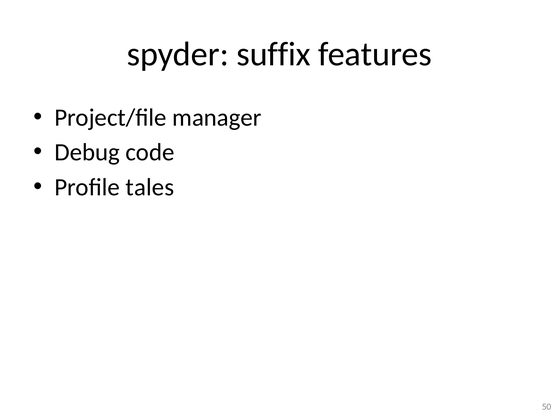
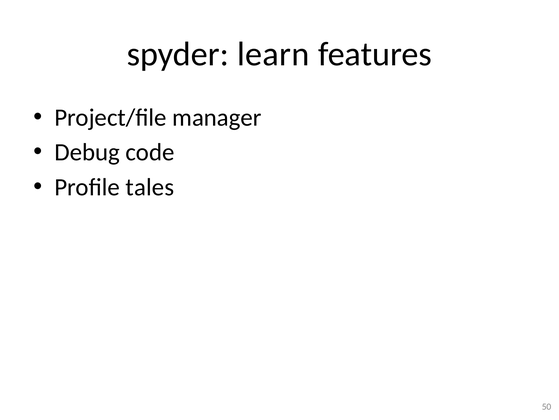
suffix: suffix -> learn (273, 54)
